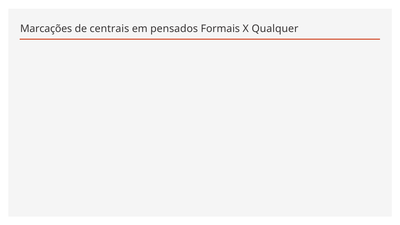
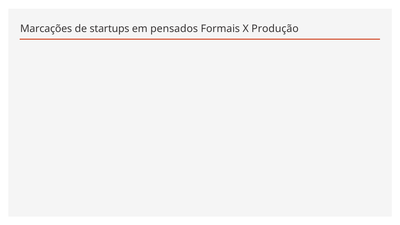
centrais: centrais -> startups (110, 29)
Qualquer: Qualquer -> Produção (275, 29)
